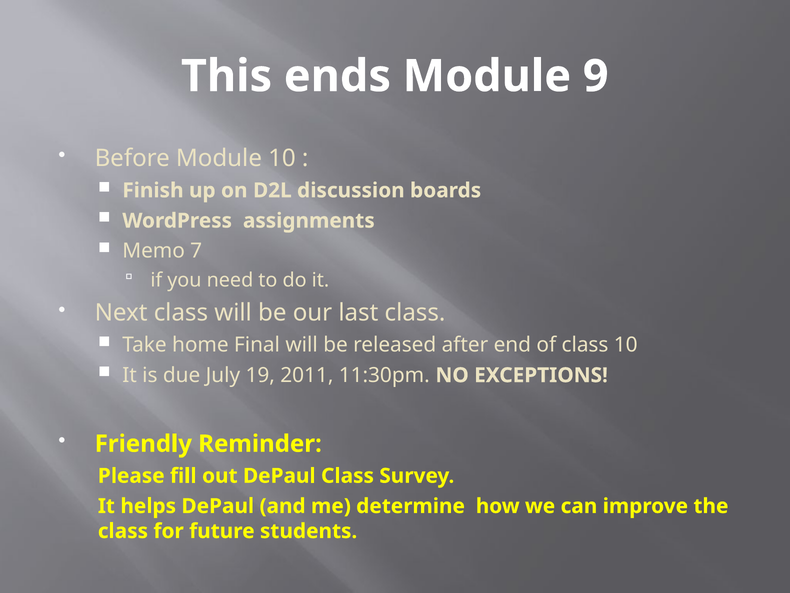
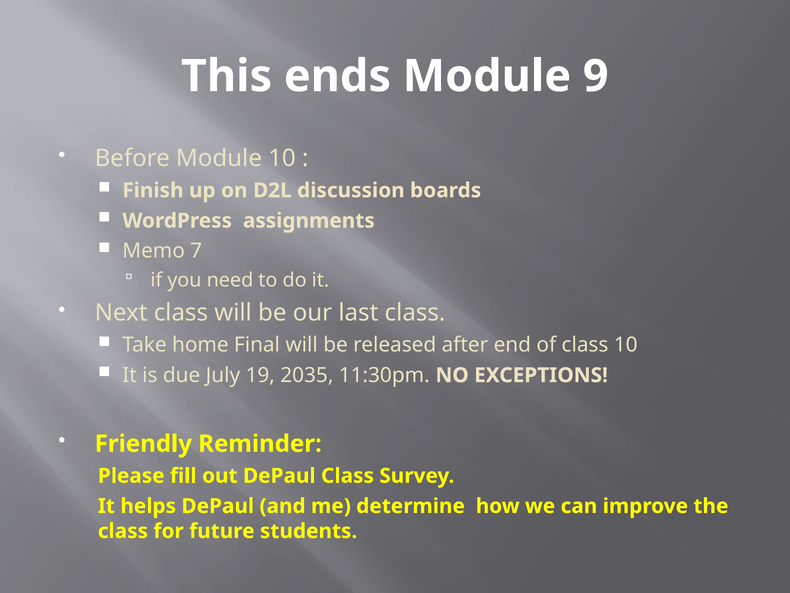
2011: 2011 -> 2035 (307, 375)
